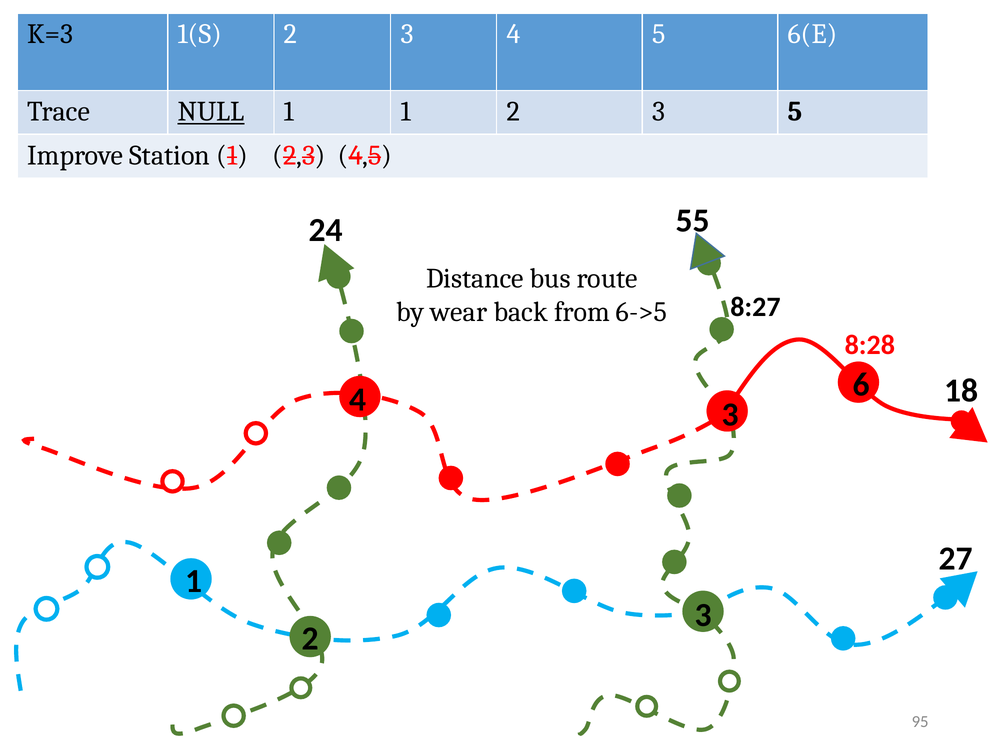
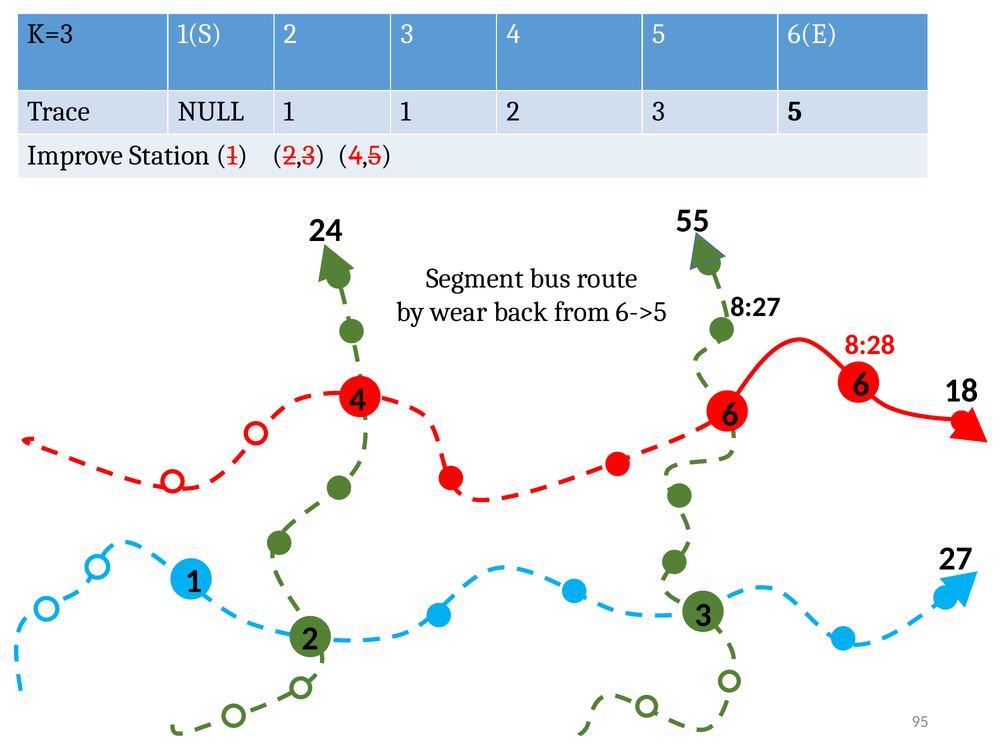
NULL underline: present -> none (211, 112)
Distance: Distance -> Segment (475, 279)
4 3: 3 -> 6 (730, 415)
